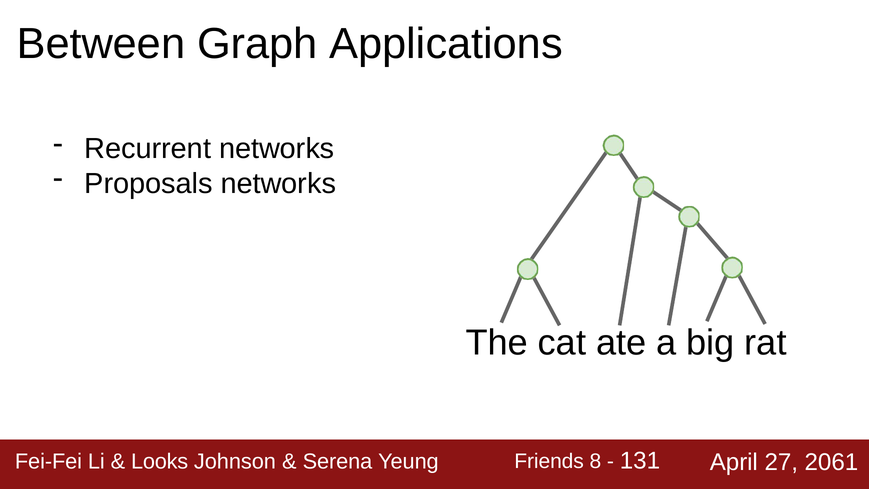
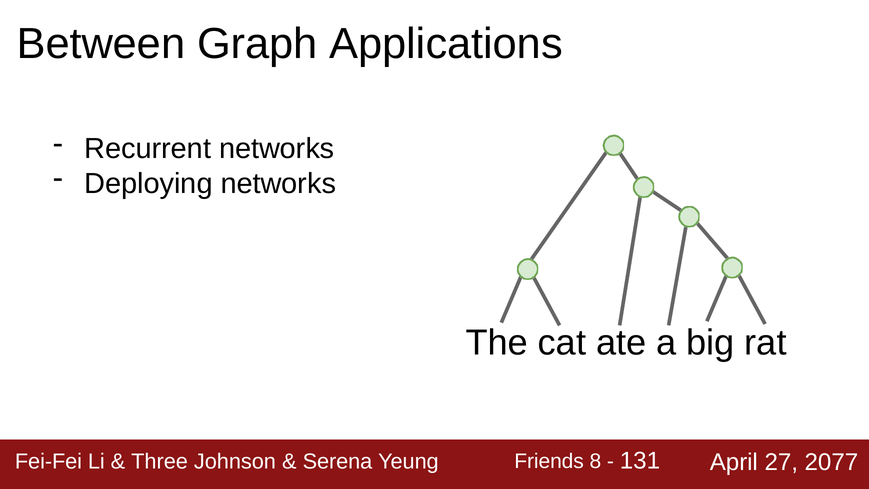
Proposals: Proposals -> Deploying (149, 183)
Looks: Looks -> Three (160, 461)
2061: 2061 -> 2077 (831, 462)
